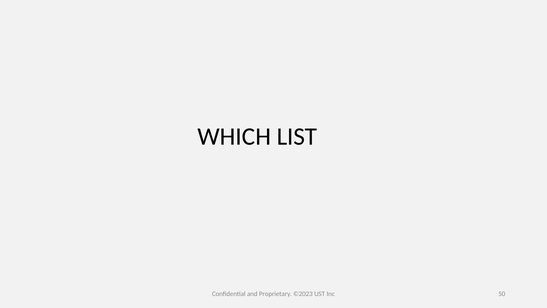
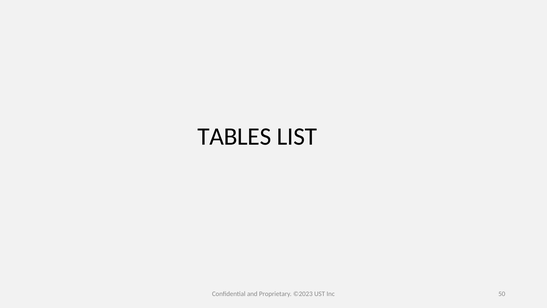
WHICH: WHICH -> TABLES (234, 136)
